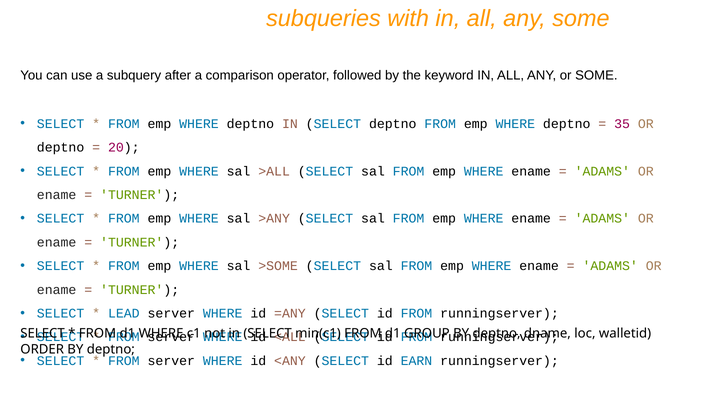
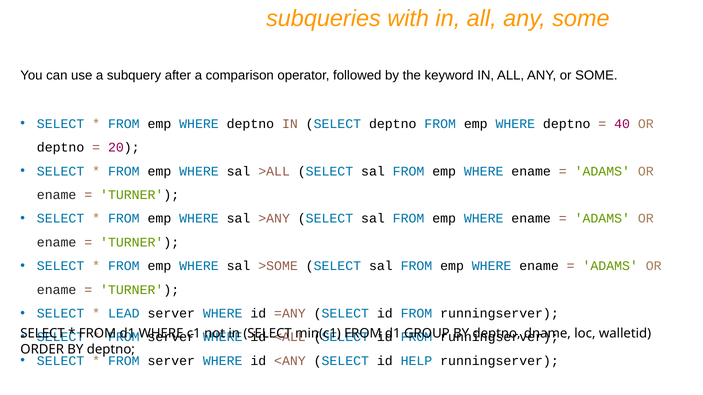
35: 35 -> 40 (622, 124)
EARN: EARN -> HELP (416, 361)
